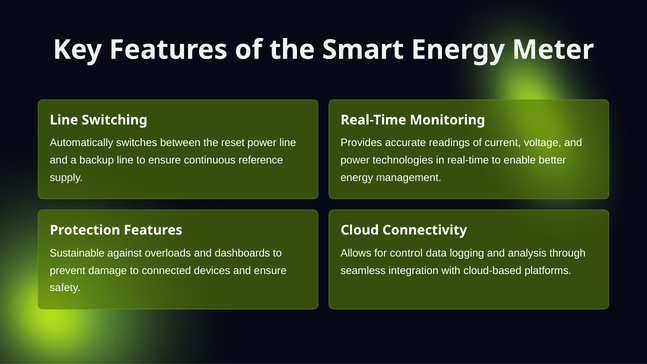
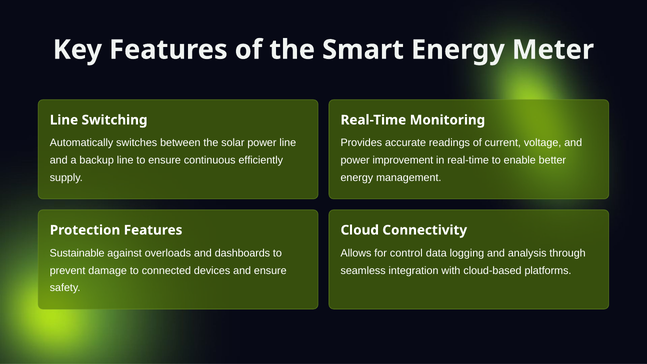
reset: reset -> solar (233, 143)
reference: reference -> efficiently (261, 160)
technologies: technologies -> improvement (403, 160)
